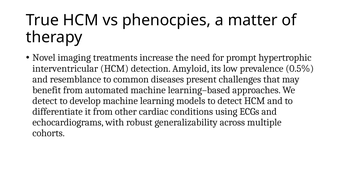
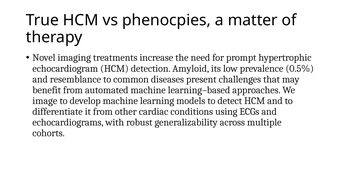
interventricular: interventricular -> echocardiogram (65, 68)
detect: detect -> image (45, 101)
